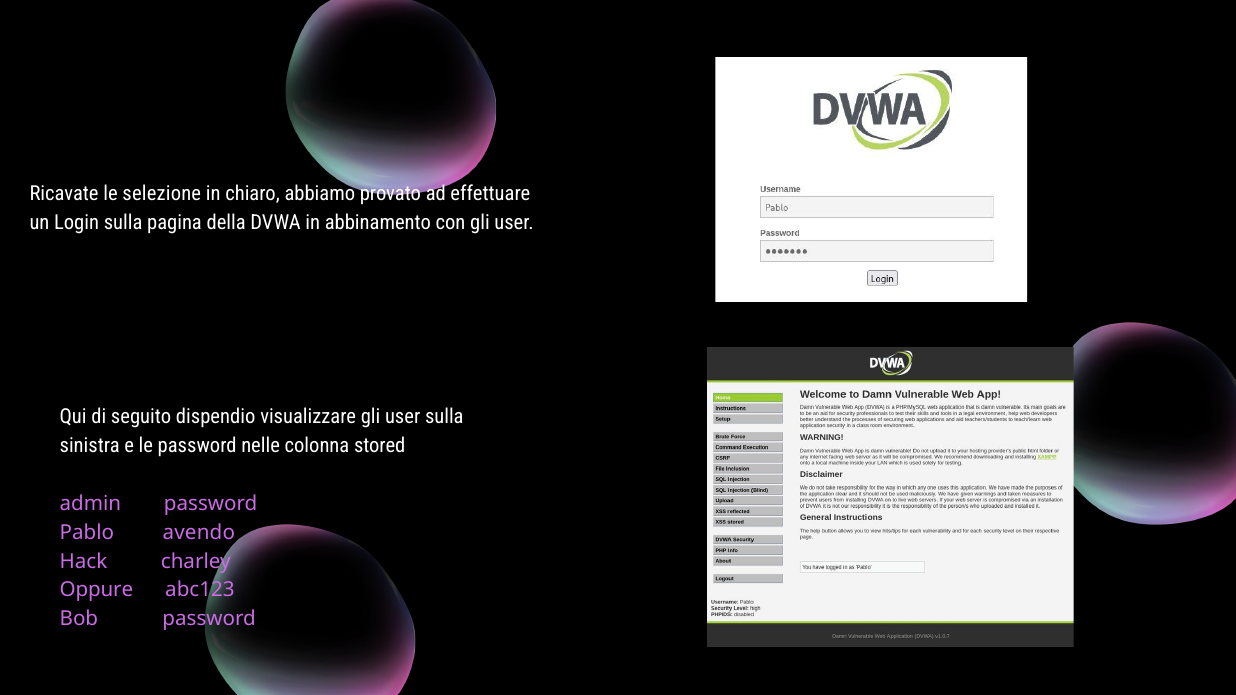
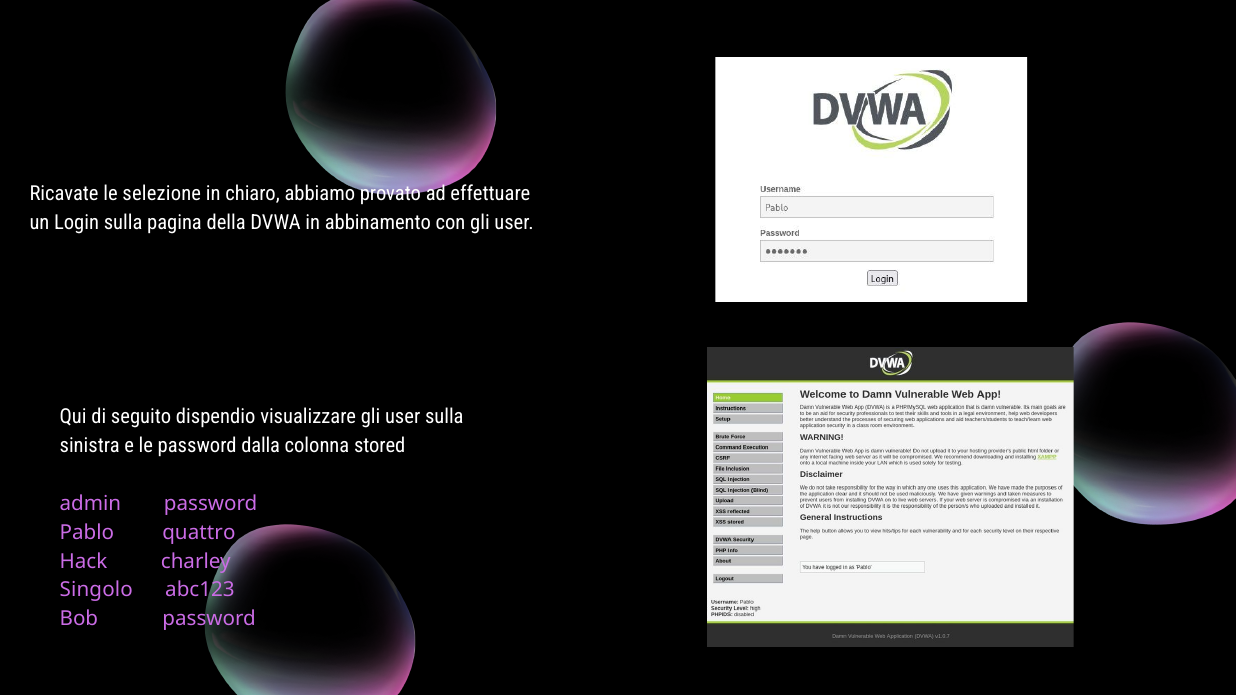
nelle: nelle -> dalla (261, 446)
avendo: avendo -> quattro (199, 533)
Oppure: Oppure -> Singolo (96, 590)
